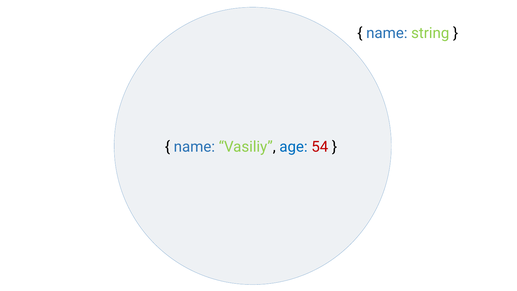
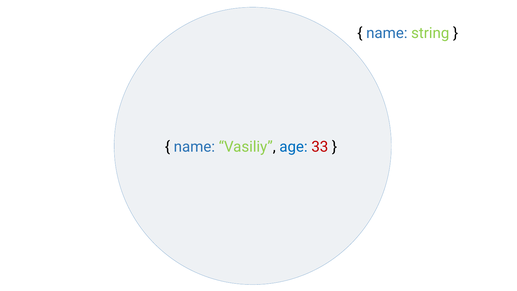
54: 54 -> 33 (320, 147)
